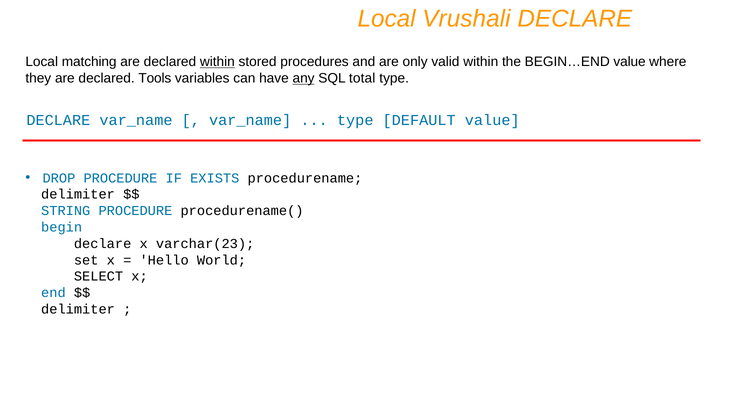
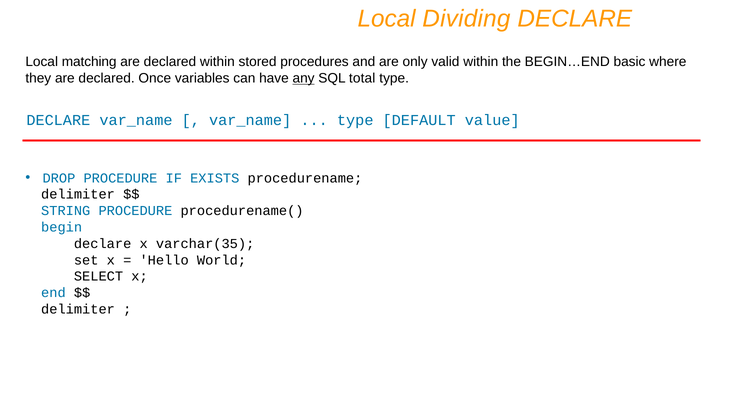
Vrushali: Vrushali -> Dividing (466, 19)
within underline: present -> none (217, 62)
BEGIN…END value: value -> basic (629, 62)
Tools: Tools -> Once (155, 78)
varchar(23: varchar(23 -> varchar(35 (205, 244)
